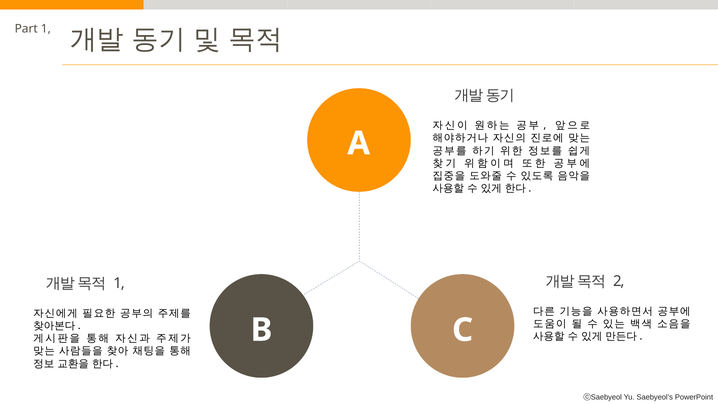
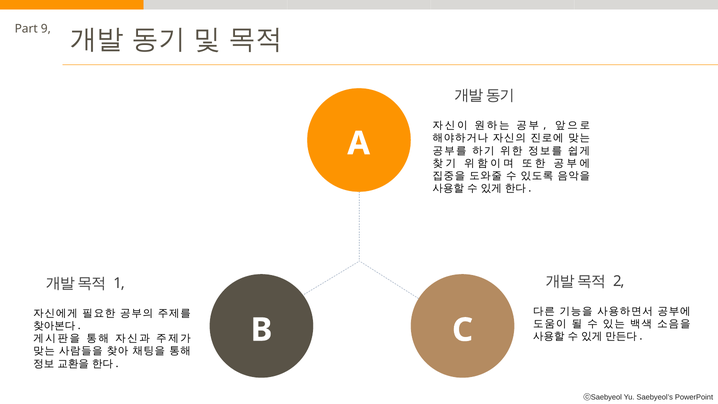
Part 1: 1 -> 9 (46, 29)
